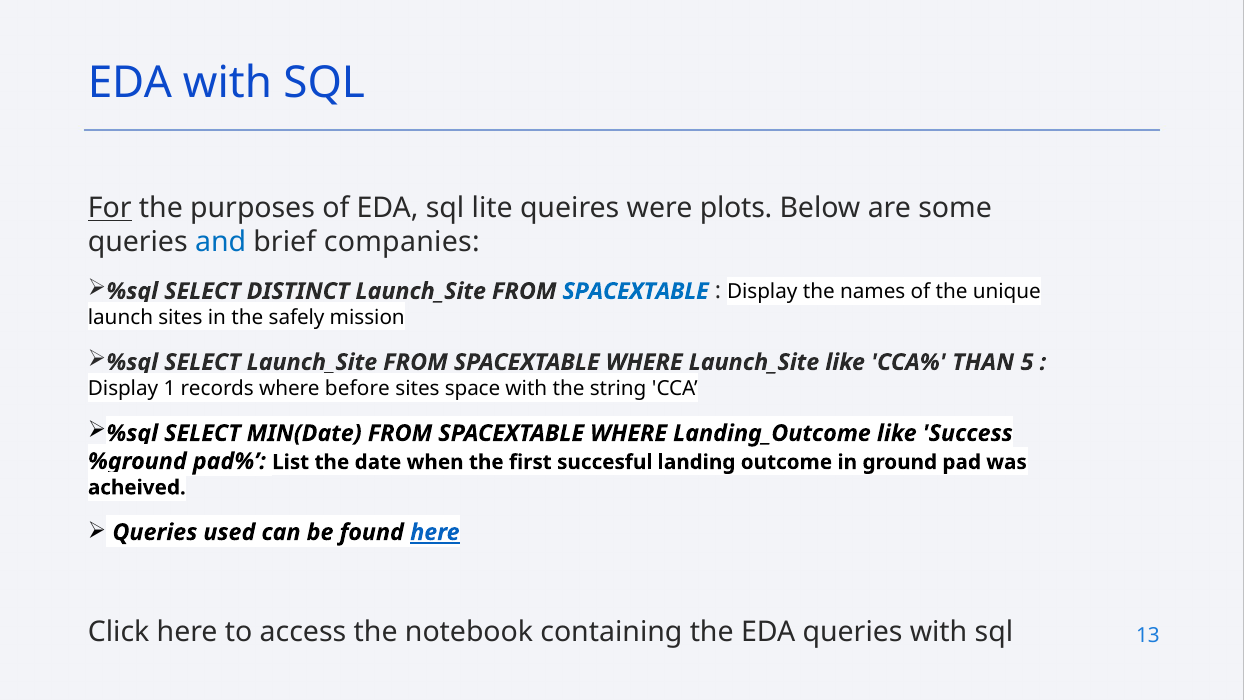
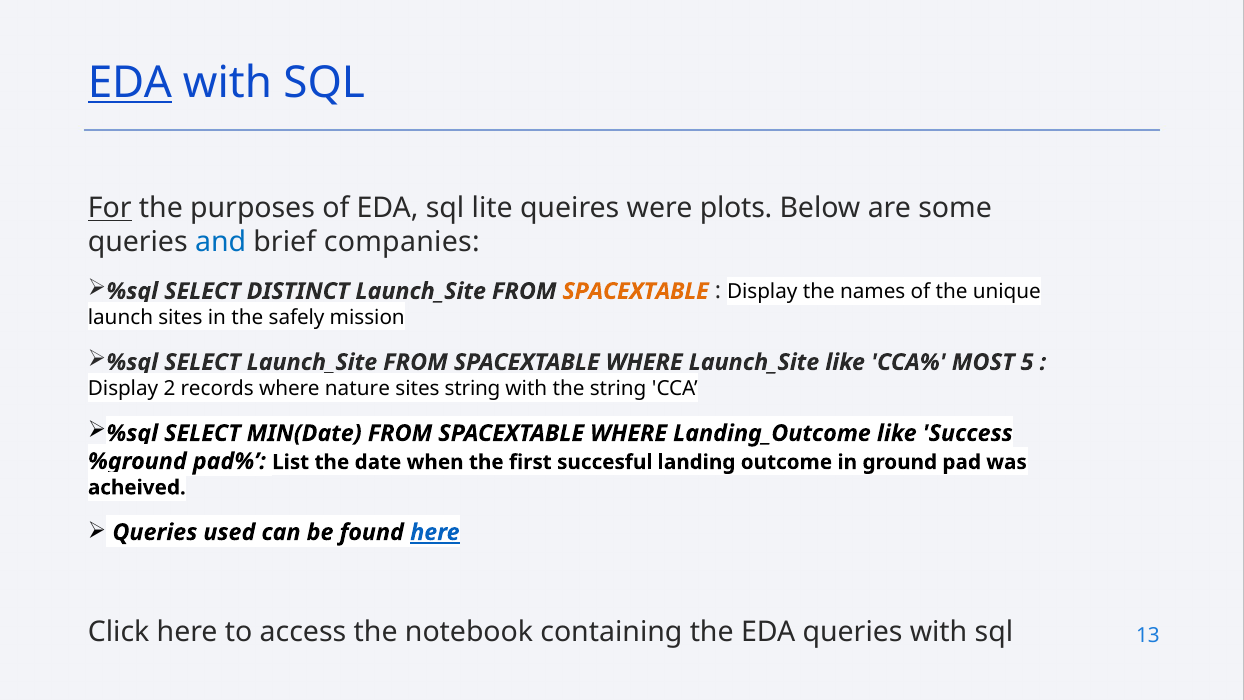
EDA underline: none -> present (130, 83)
SPACEXTABLE colour: blue -> orange (636, 291)
THAN: THAN -> MOST (983, 362)
1: 1 -> 2 (170, 388)
before: before -> nature (357, 388)
sites space: space -> string (473, 388)
